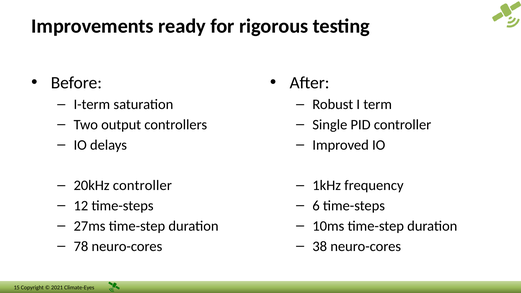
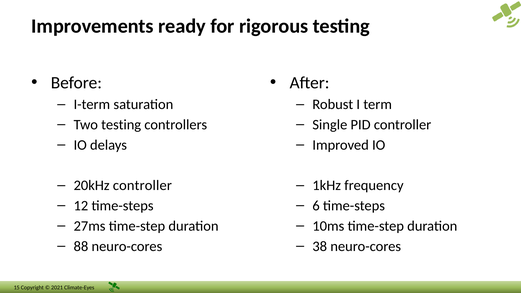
Two output: output -> testing (121, 125)
78: 78 -> 88 (81, 246)
